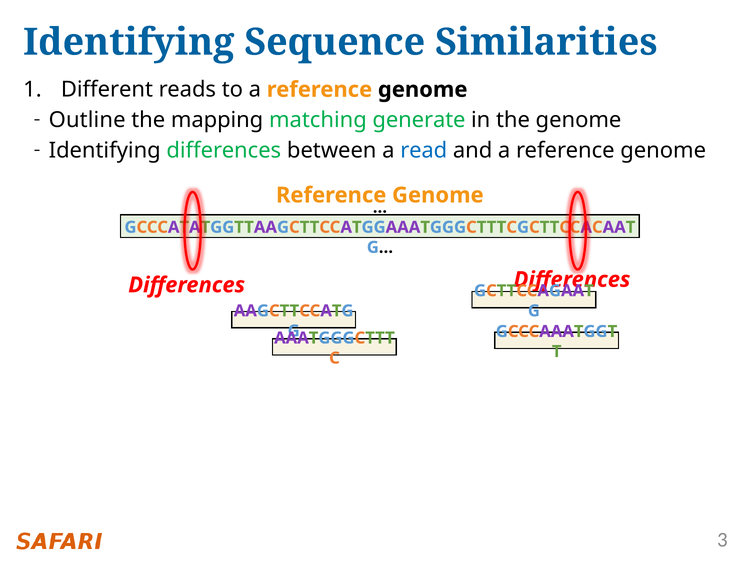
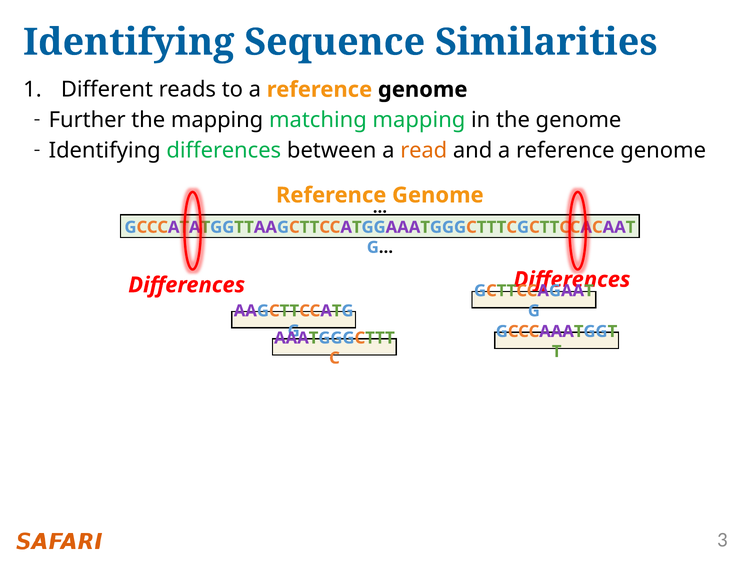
Outline: Outline -> Further (87, 120)
matching generate: generate -> mapping (419, 120)
read colour: blue -> orange (424, 151)
